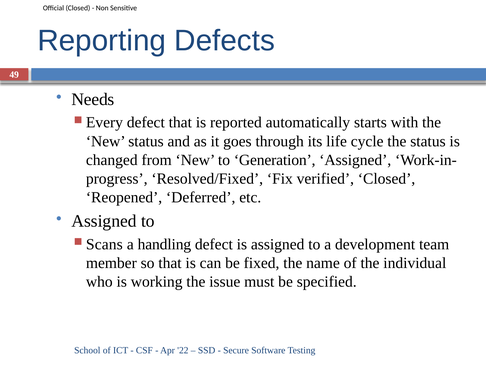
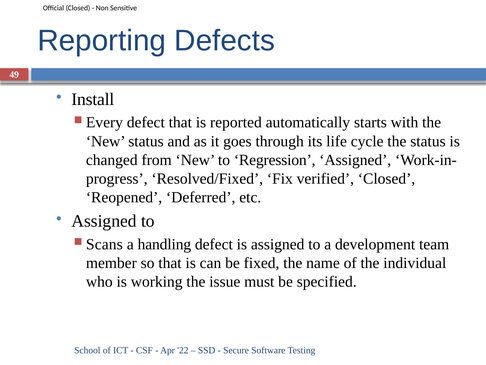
Needs: Needs -> Install (93, 99)
Generation: Generation -> Regression (275, 160)
